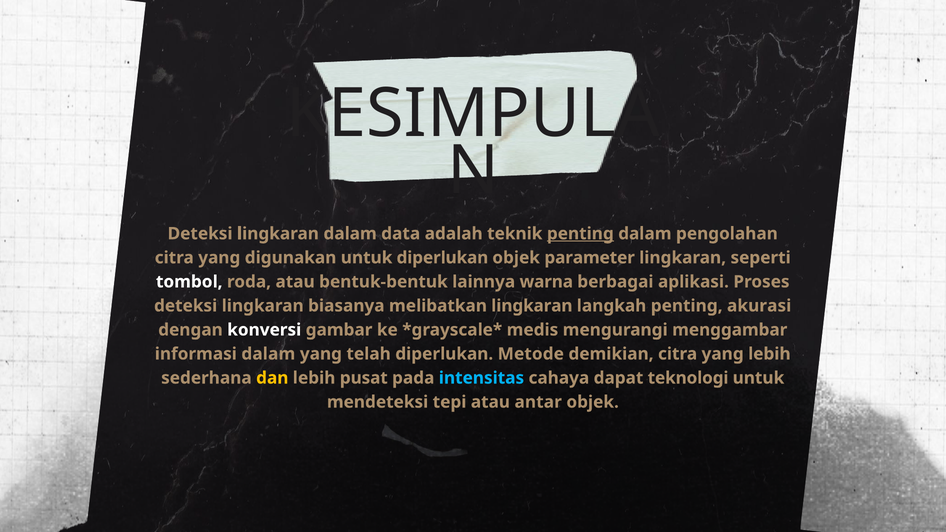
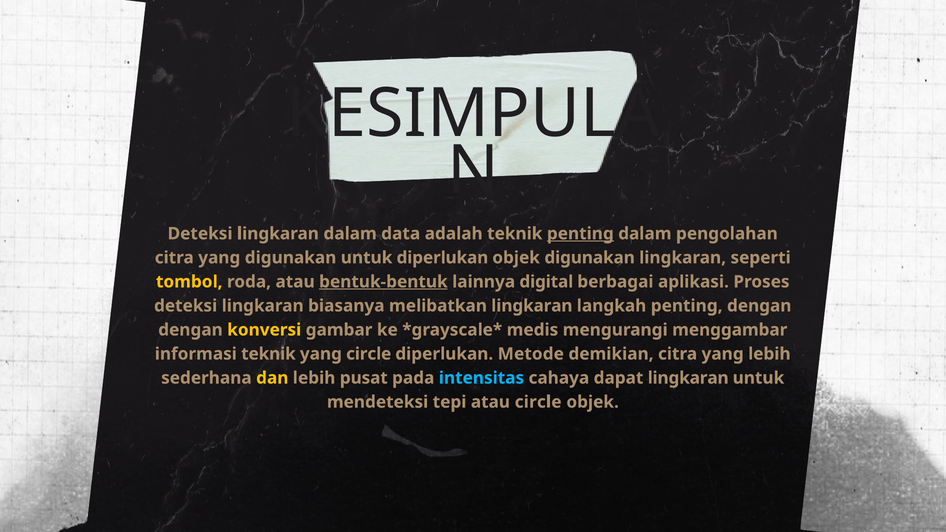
objek parameter: parameter -> digunakan (590, 258)
tombol colour: white -> yellow (189, 282)
bentuk-bentuk underline: none -> present (383, 282)
warna: warna -> digital (546, 282)
penting akurasi: akurasi -> dengan (759, 306)
konversi colour: white -> yellow (264, 330)
informasi dalam: dalam -> teknik (268, 354)
yang telah: telah -> circle (369, 354)
dapat teknologi: teknologi -> lingkaran (688, 378)
atau antar: antar -> circle (538, 402)
